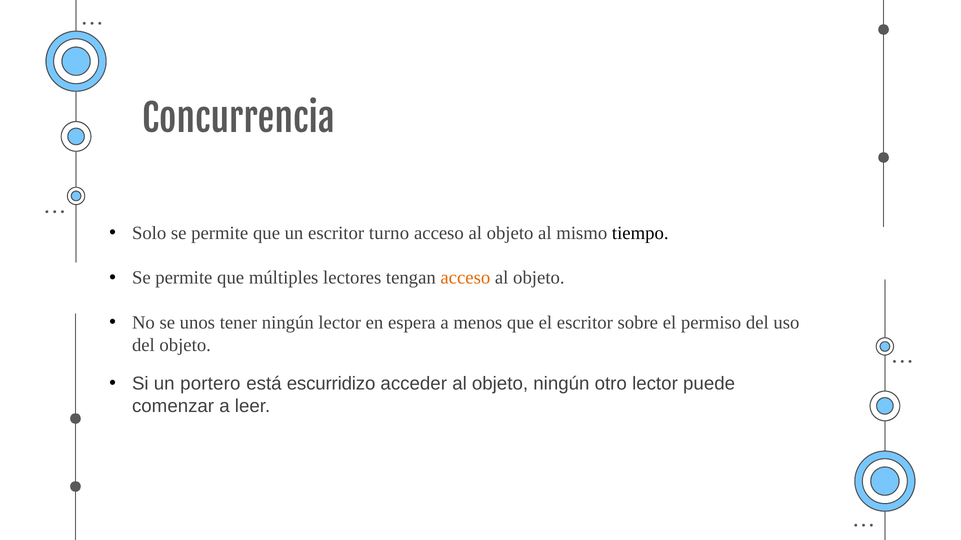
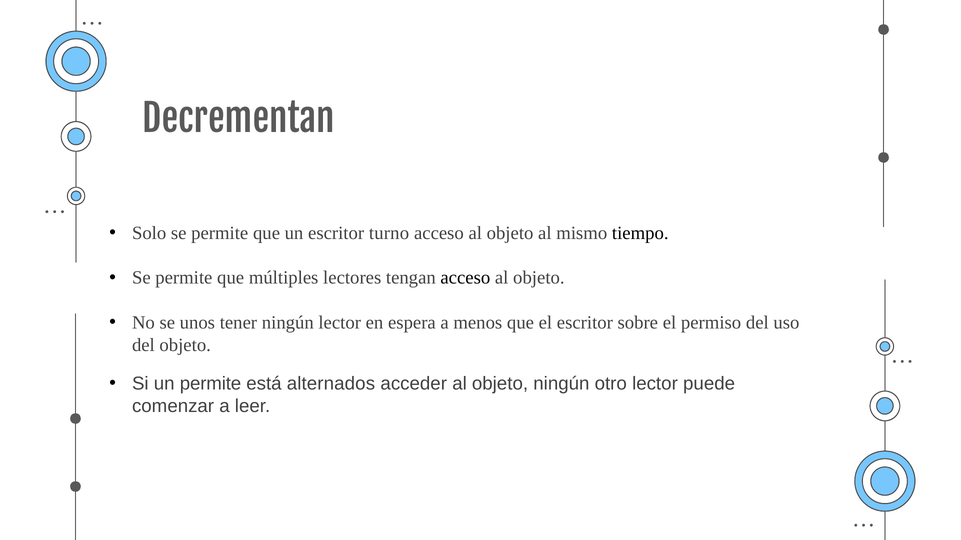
Concurrencia: Concurrencia -> Decrementan (239, 120)
acceso colour: orange -> black (465, 278)
un portero: portero -> permite (211, 384)
escurridizo: escurridizo -> alternados (331, 384)
